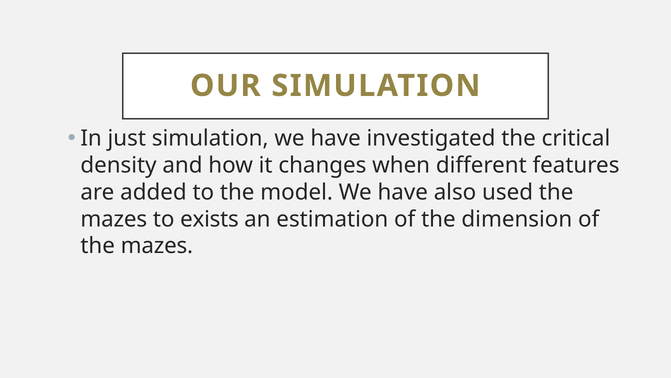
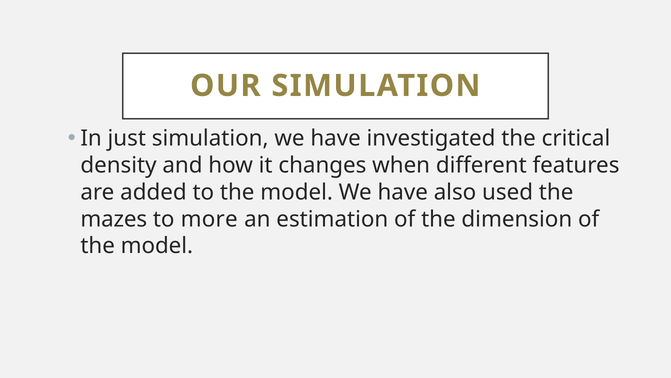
exists: exists -> more (209, 219)
mazes: mazes -> model (157, 246)
